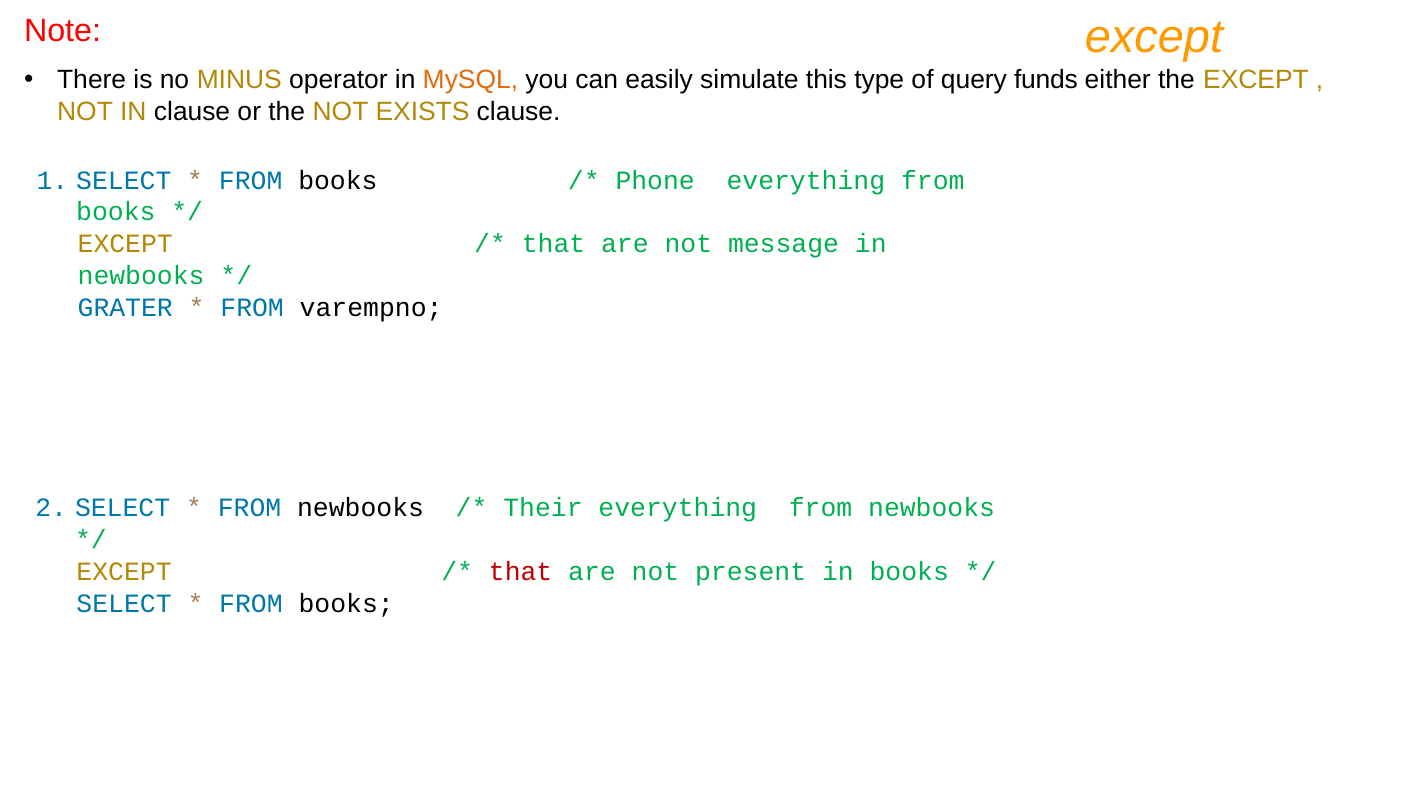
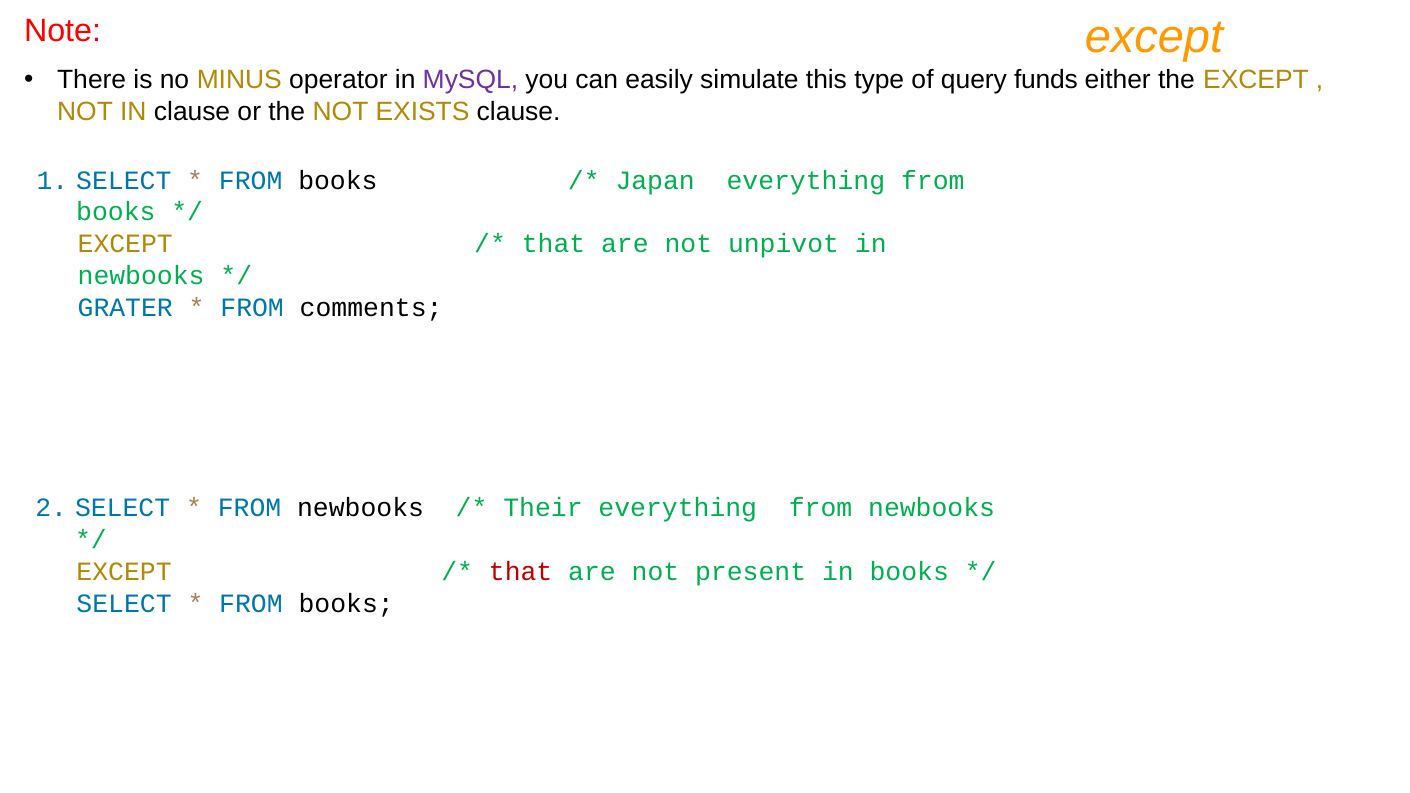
MySQL colour: orange -> purple (470, 80)
Phone: Phone -> Japan (655, 181)
message: message -> unpivot (784, 244)
varempno: varempno -> comments (371, 307)
